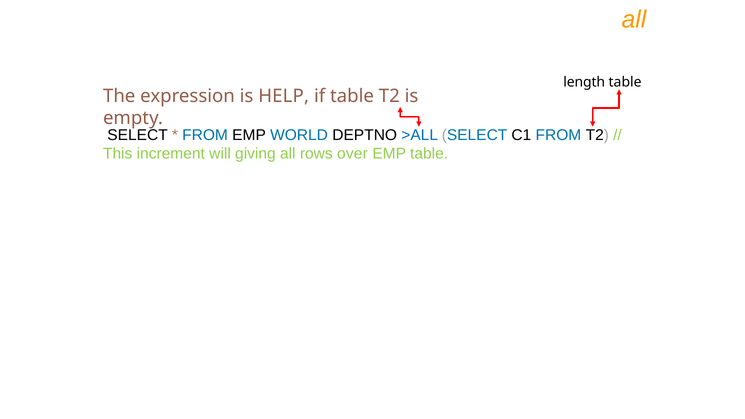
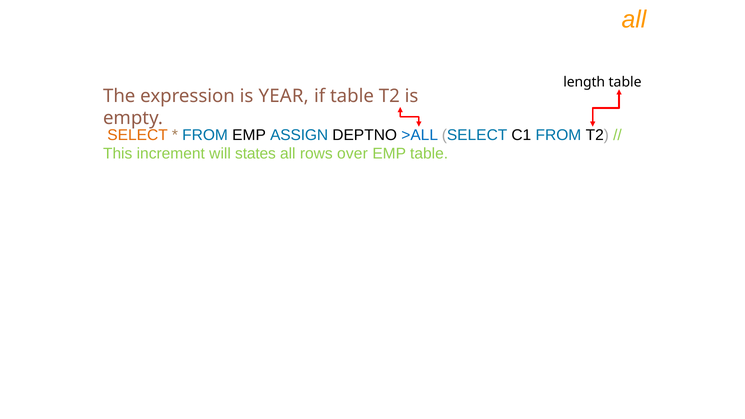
HELP: HELP -> YEAR (284, 96)
SELECT colour: black -> orange (138, 135)
WORLD: WORLD -> ASSIGN (299, 135)
giving: giving -> states (255, 154)
